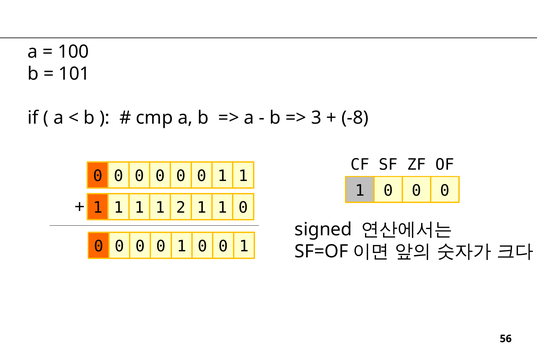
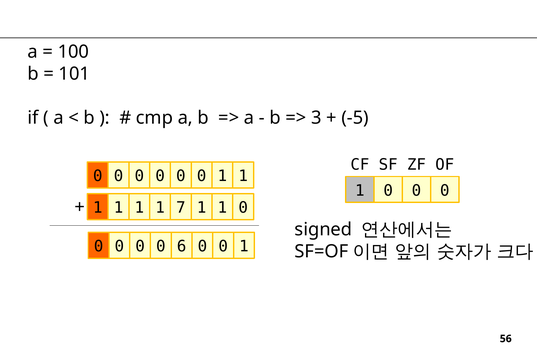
-8: -8 -> -5 (355, 118)
2: 2 -> 7 (181, 208)
1: 1 -> 6 (182, 246)
